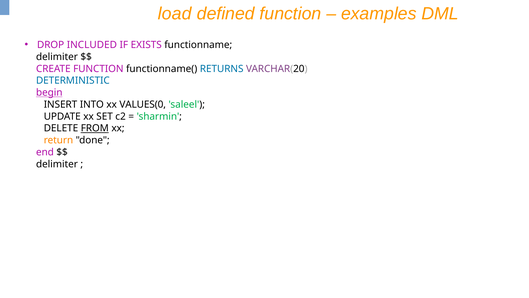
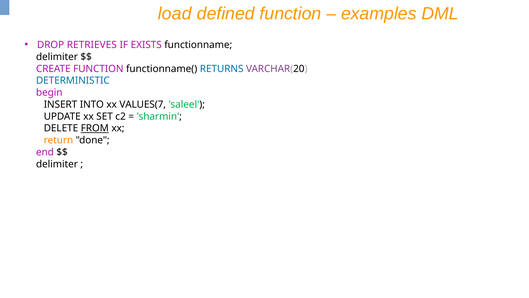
INCLUDED: INCLUDED -> RETRIEVES (92, 45)
begin underline: present -> none (49, 92)
VALUES(0: VALUES(0 -> VALUES(7 (143, 104)
